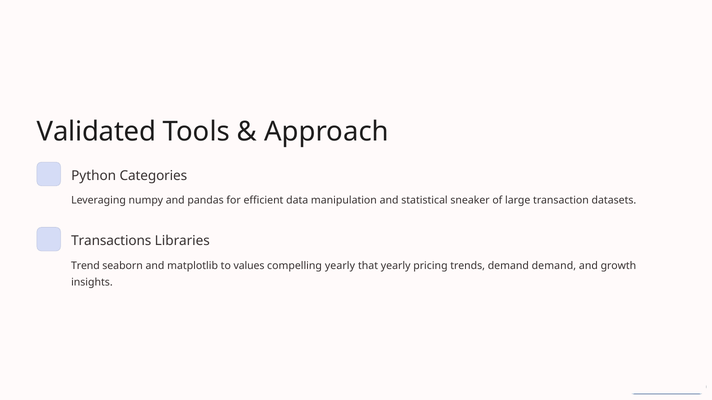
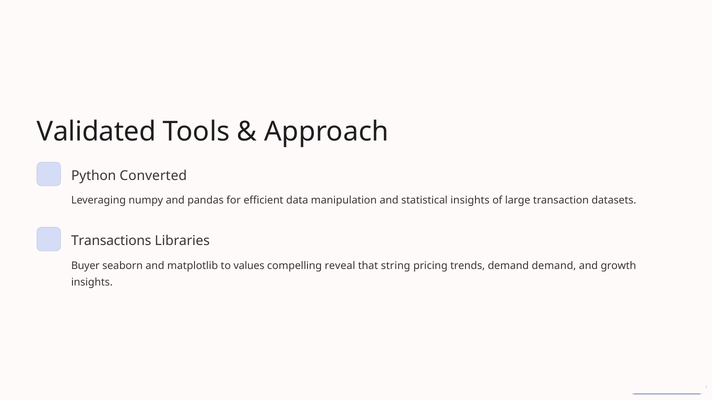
Categories: Categories -> Converted (153, 176)
statistical sneaker: sneaker -> insights (470, 201)
Trend: Trend -> Buyer (85, 266)
compelling yearly: yearly -> reveal (340, 266)
that yearly: yearly -> string (396, 266)
